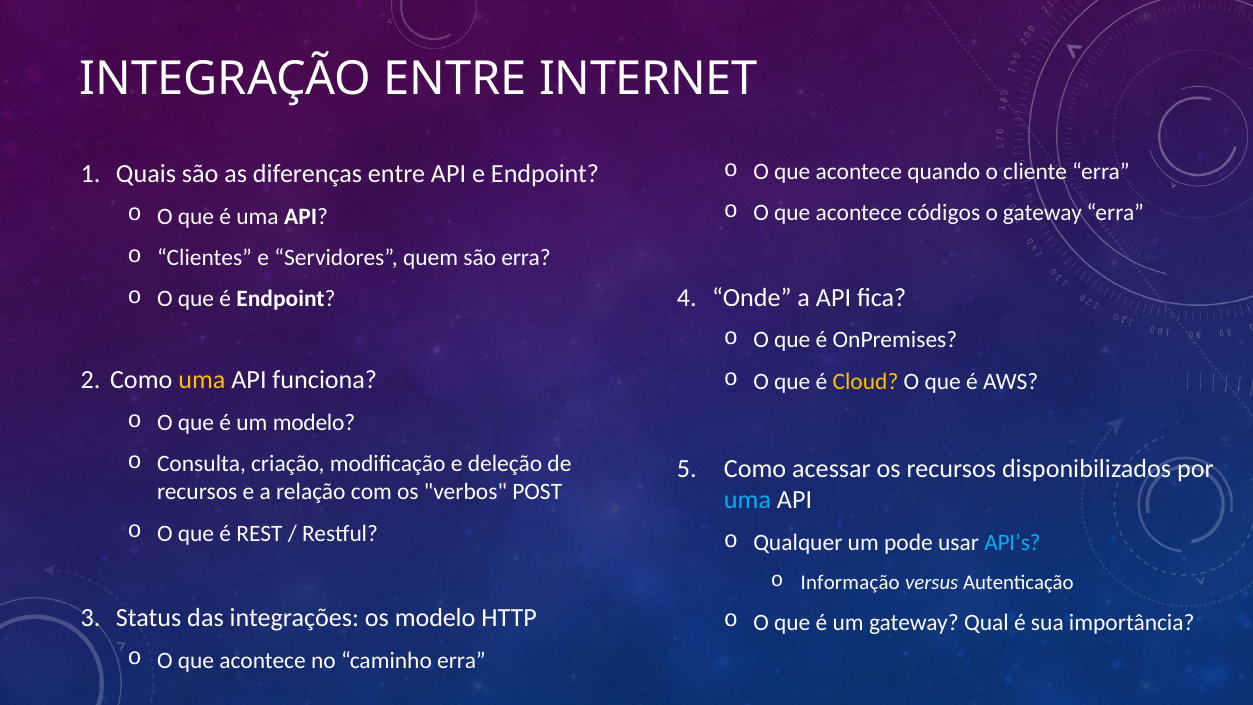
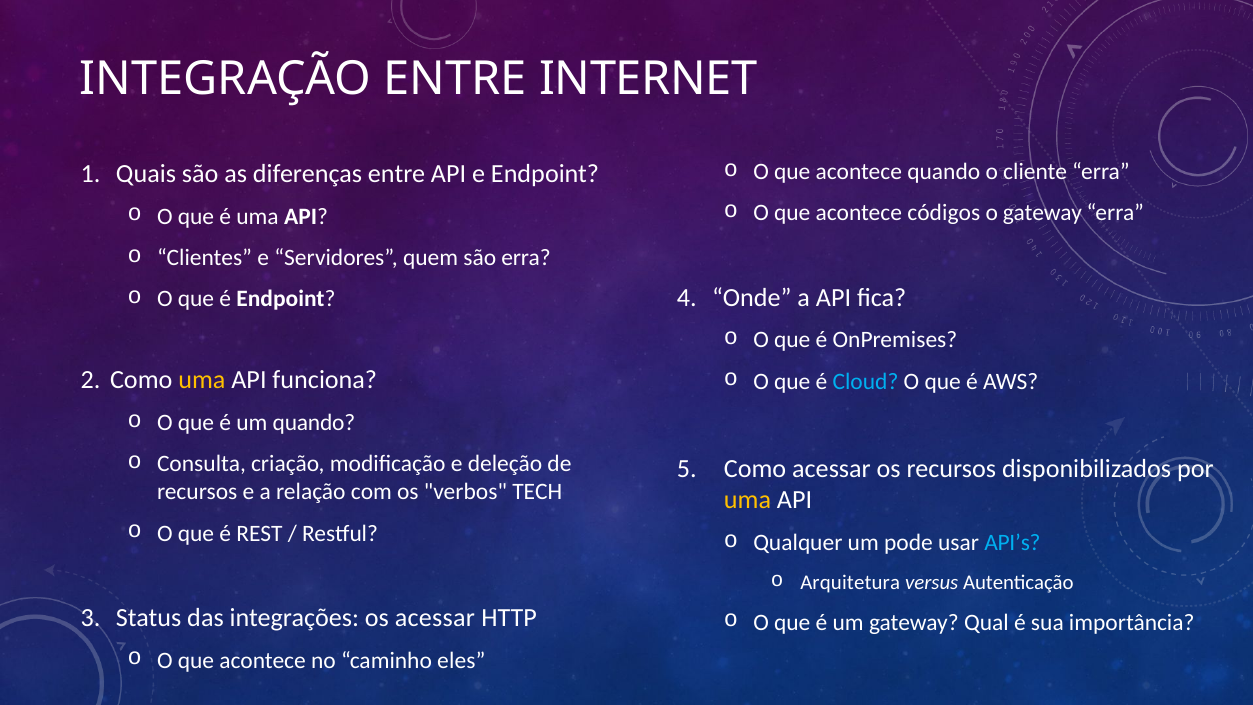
Cloud colour: yellow -> light blue (866, 381)
um modelo: modelo -> quando (314, 423)
POST: POST -> TECH (537, 492)
uma colour: light blue -> yellow (747, 500)
Informação: Informação -> Arquitetura (850, 582)
os modelo: modelo -> acessar (435, 618)
caminho erra: erra -> eles (461, 660)
